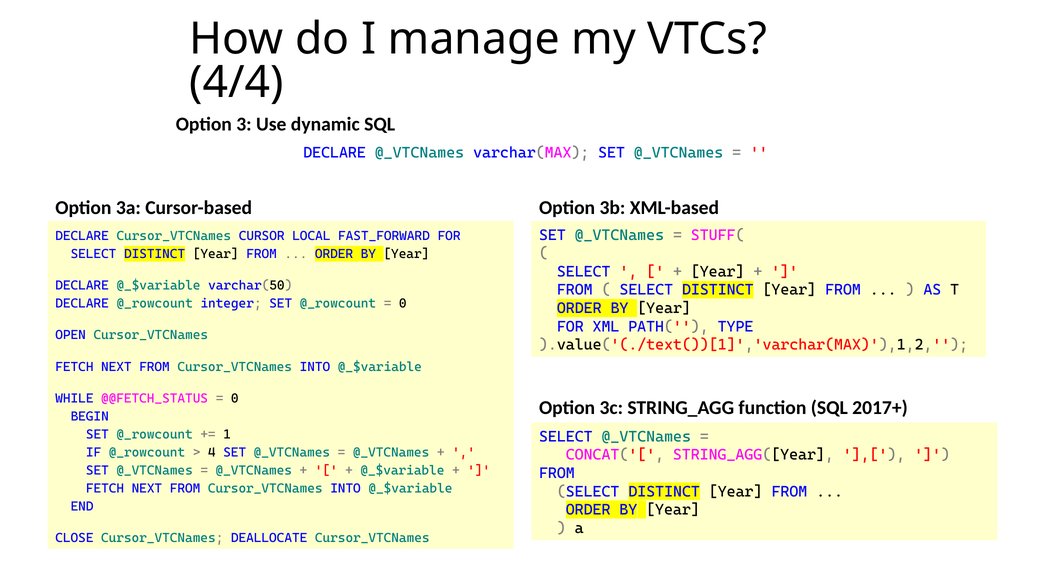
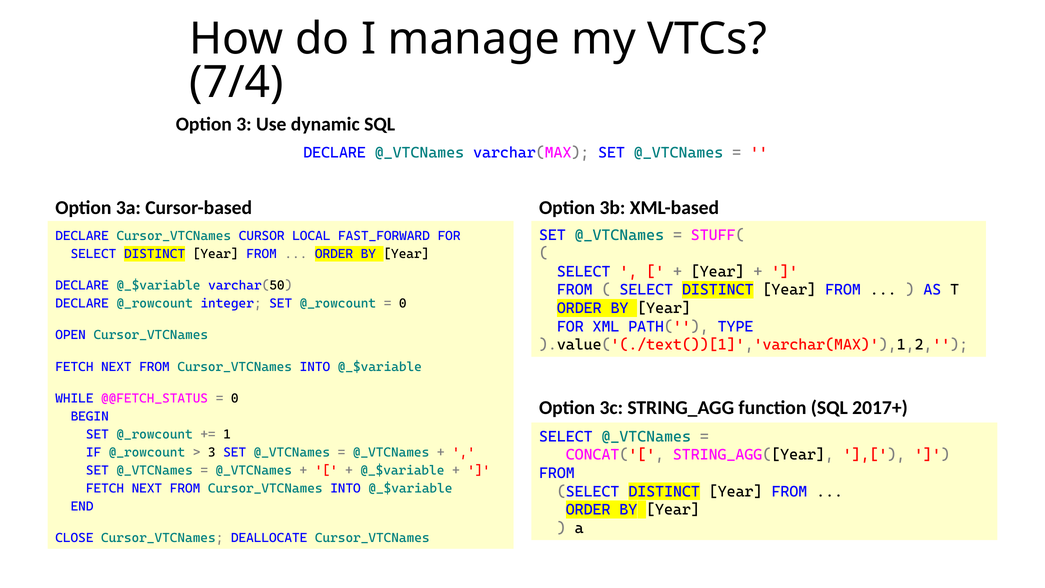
4/4: 4/4 -> 7/4 (236, 83)
4: 4 -> 3 (212, 452)
